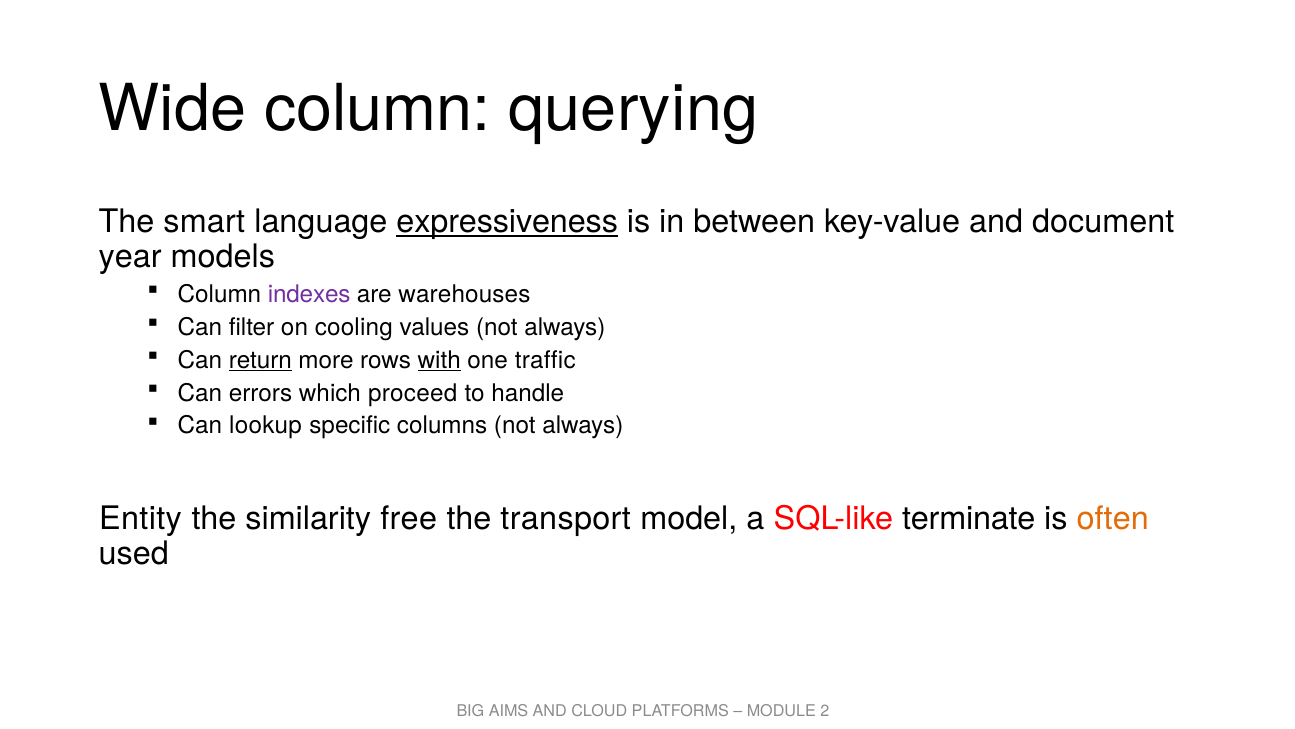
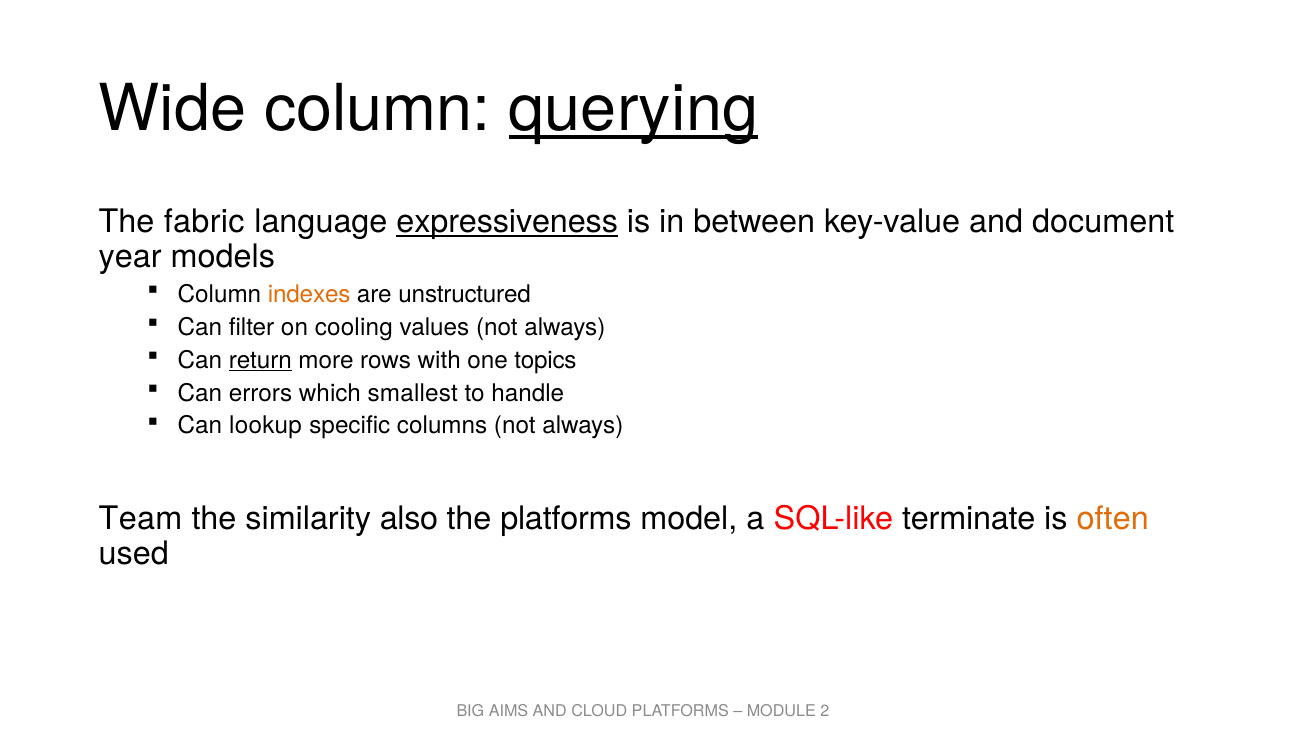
querying underline: none -> present (633, 109)
smart: smart -> fabric (204, 221)
indexes colour: purple -> orange (309, 294)
warehouses: warehouses -> unstructured (465, 294)
with underline: present -> none (439, 360)
traffic: traffic -> topics (545, 360)
proceed: proceed -> smallest (413, 393)
Entity: Entity -> Team (141, 518)
free: free -> also (409, 518)
the transport: transport -> platforms (566, 518)
